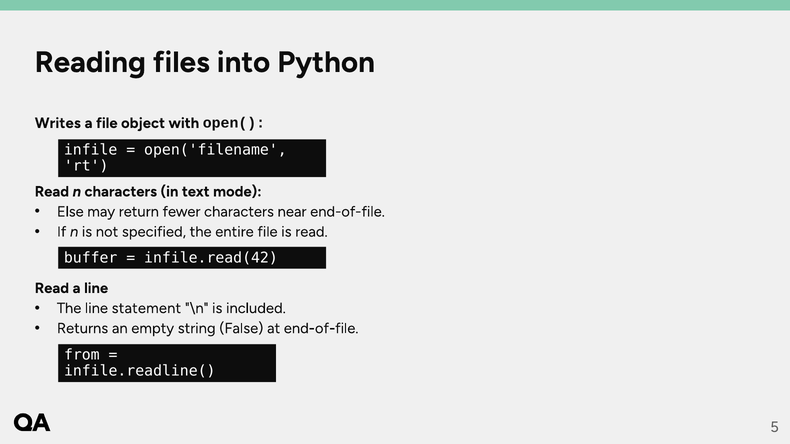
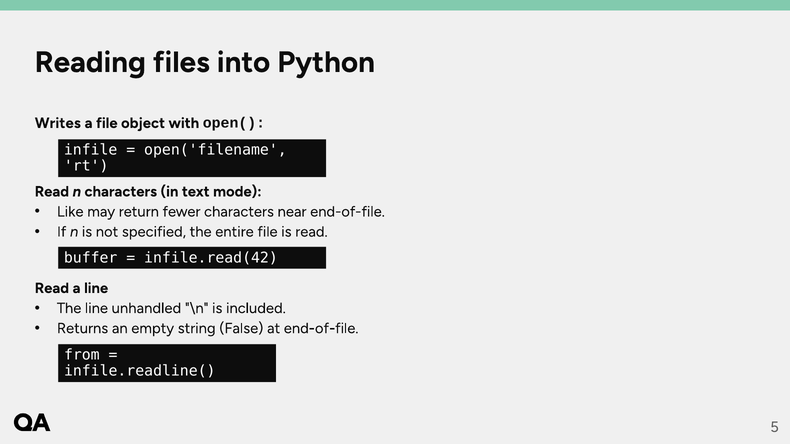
Else: Else -> Like (70, 212)
statement: statement -> unhandled (146, 308)
